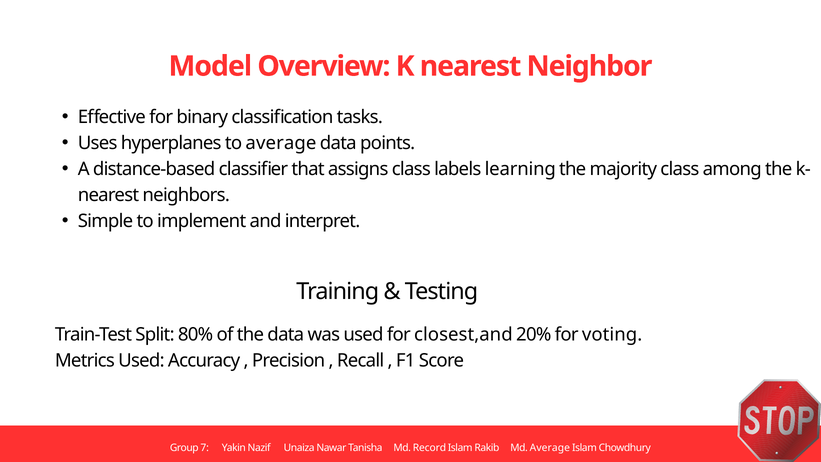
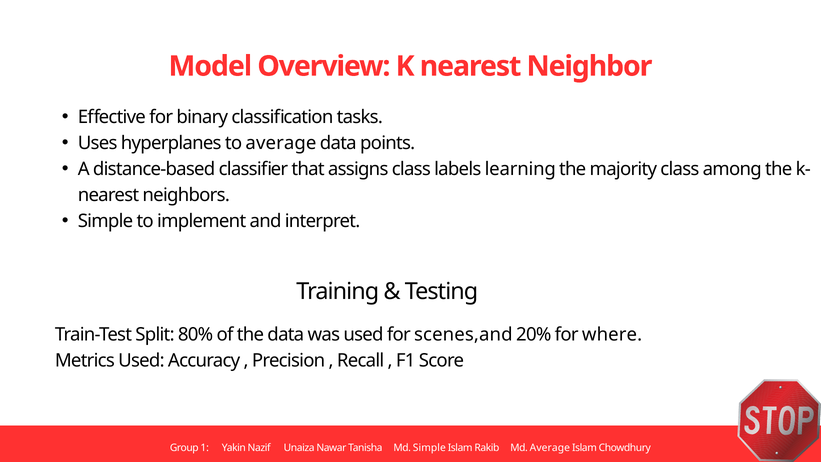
closest,and: closest,and -> scenes,and (463, 334)
voting: voting -> where (612, 334)
7: 7 -> 1 (205, 448)
Md Record: Record -> Simple (429, 448)
